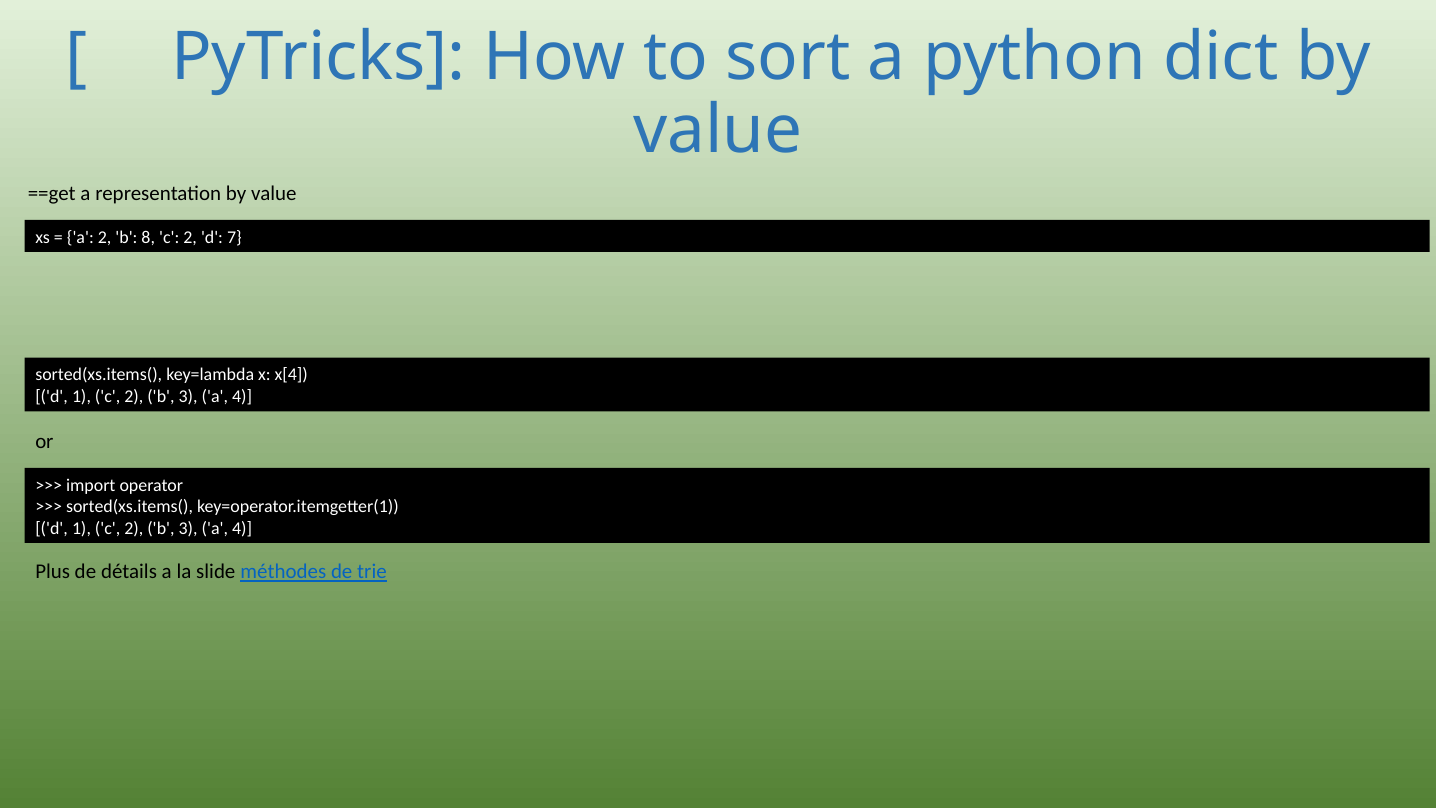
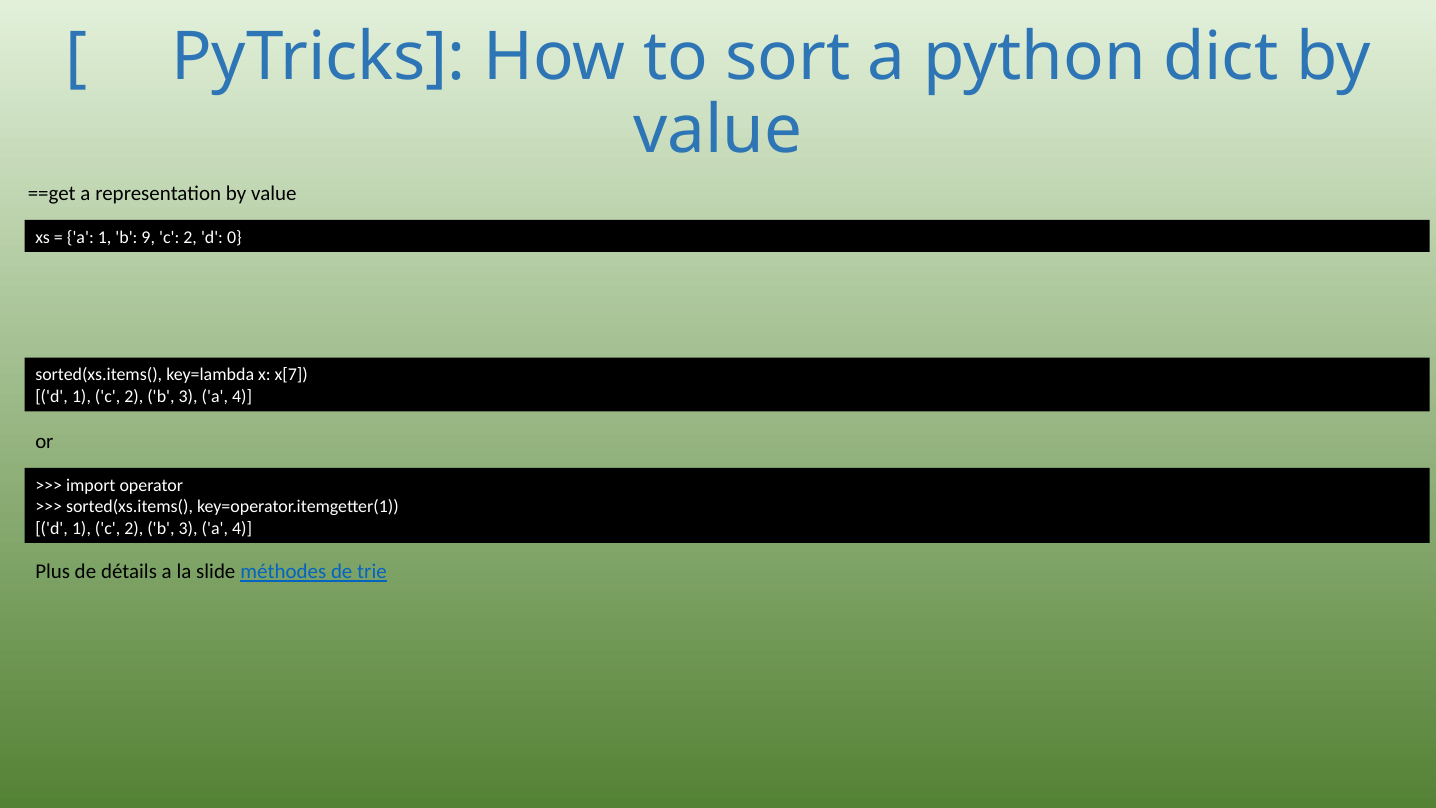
a 2: 2 -> 1 (105, 237)
8: 8 -> 9 (148, 237)
7: 7 -> 0 (235, 237)
x[4: x[4 -> x[7 (291, 375)
